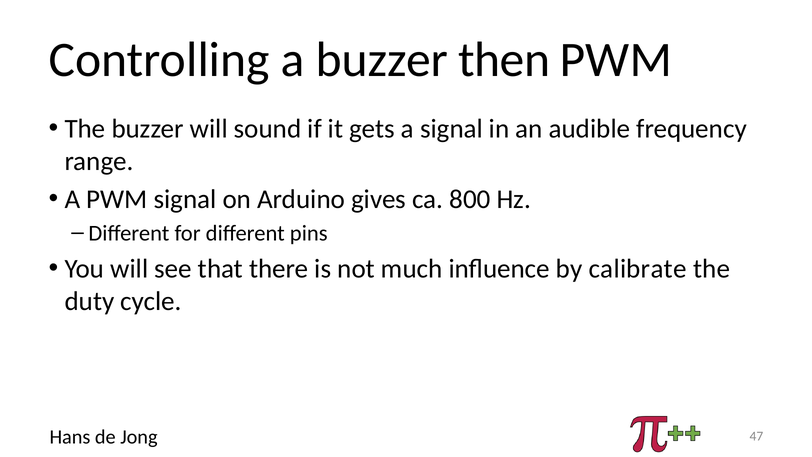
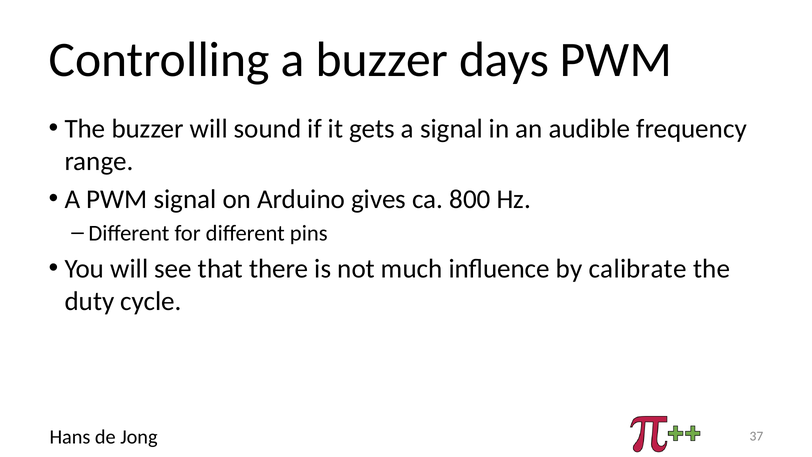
then: then -> days (504, 60)
47: 47 -> 37 (756, 436)
